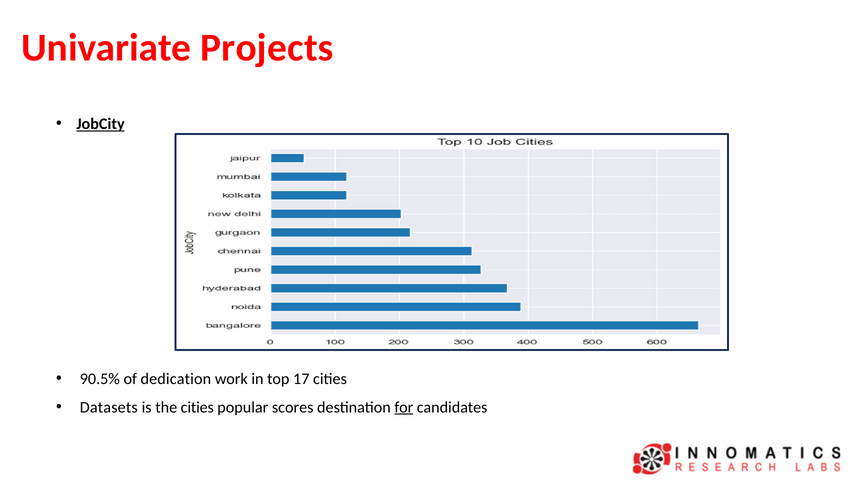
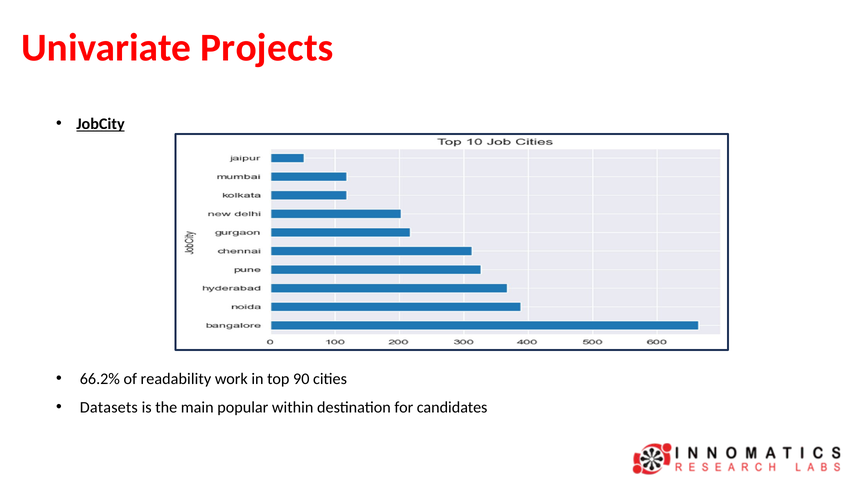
90.5%: 90.5% -> 66.2% (100, 379)
dedication: dedication -> readability (176, 379)
17: 17 -> 90 (301, 379)
the cities: cities -> main (197, 407)
scores: scores -> within (293, 407)
for underline: present -> none (404, 407)
